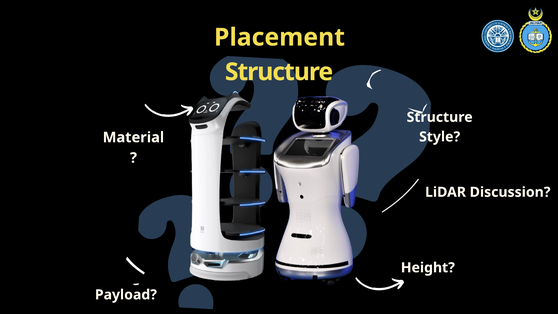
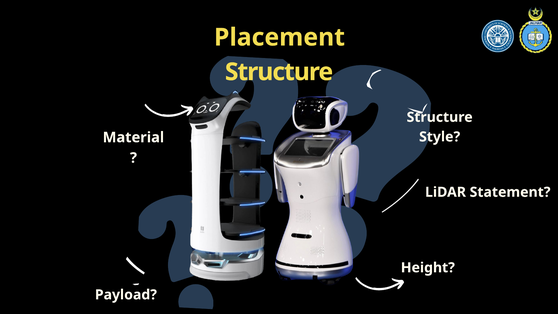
Discussion: Discussion -> Statement (510, 192)
